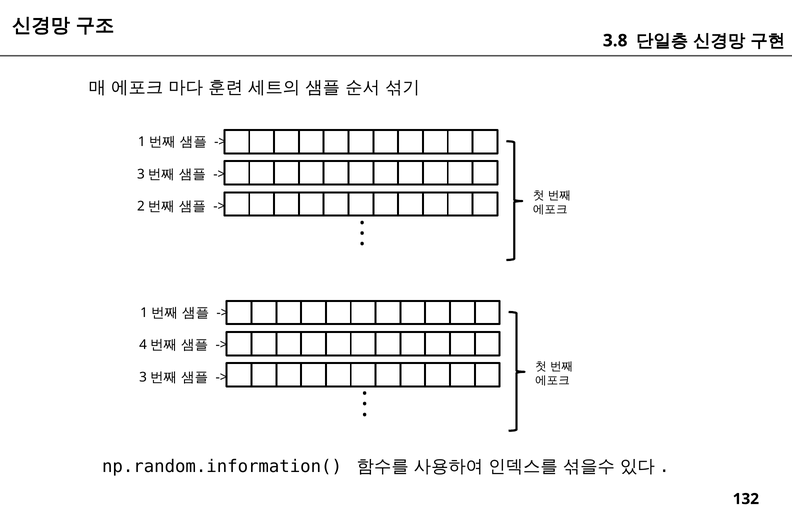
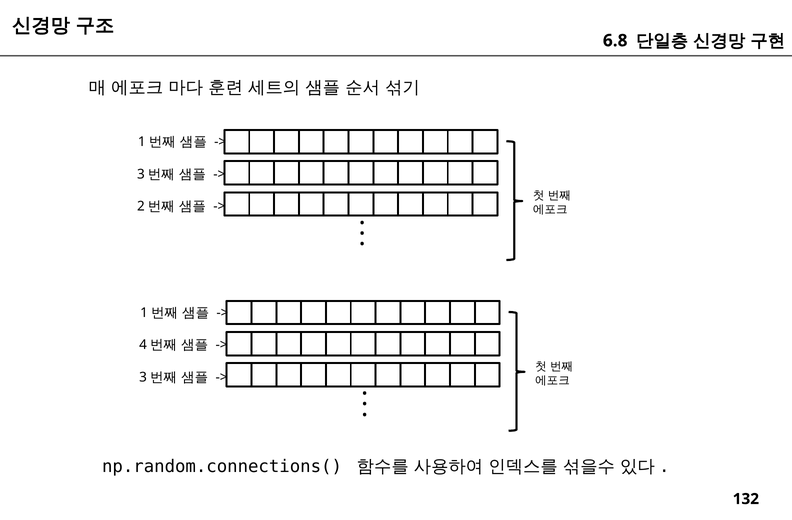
3.8: 3.8 -> 6.8 (615, 41)
np.random.information(: np.random.information( -> np.random.connections( (222, 467)
